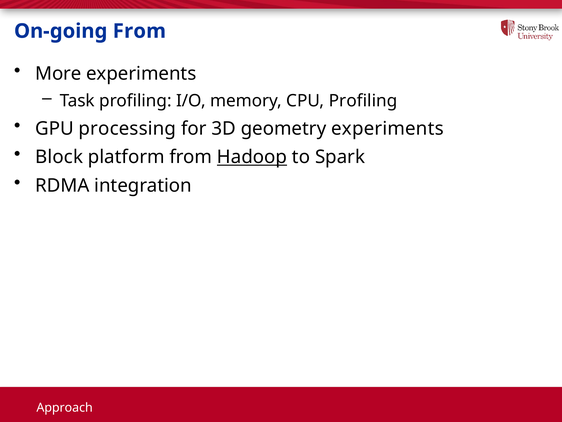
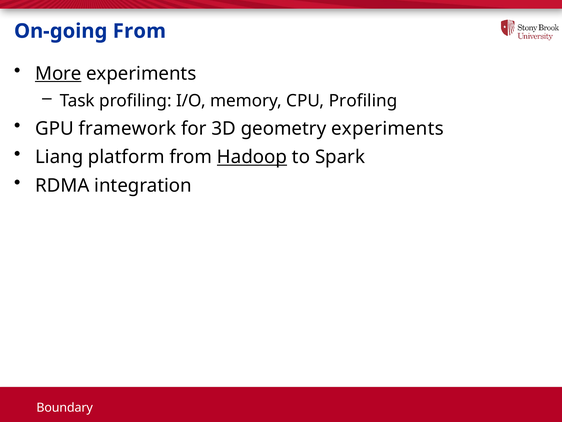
More underline: none -> present (58, 73)
processing: processing -> framework (127, 128)
Block: Block -> Liang (59, 157)
Approach: Approach -> Boundary (65, 407)
